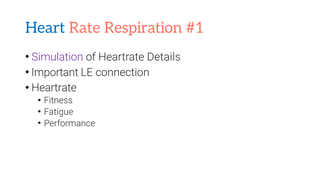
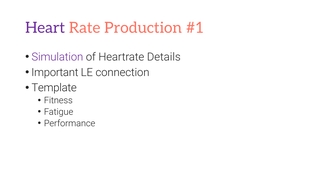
Heart colour: blue -> purple (45, 28)
Respiration: Respiration -> Production (143, 28)
Heartrate: Heartrate -> Template (54, 88)
